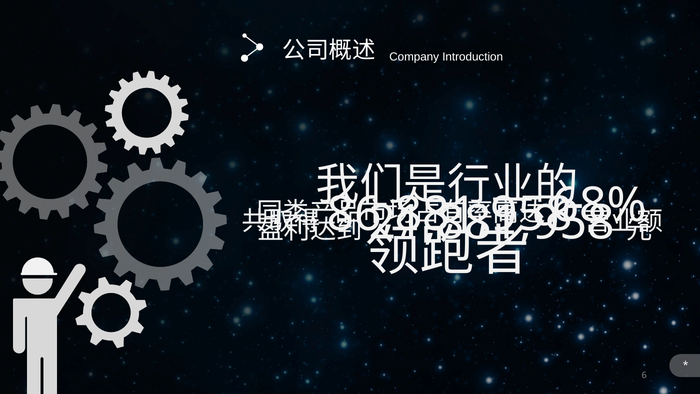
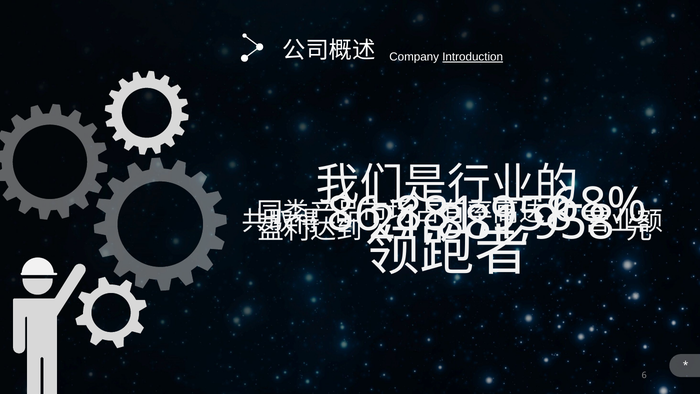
Introduction underline: none -> present (473, 57)
